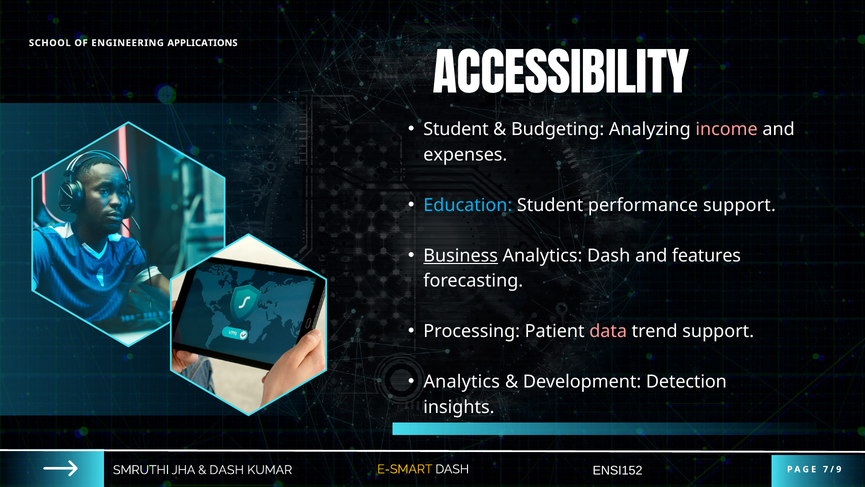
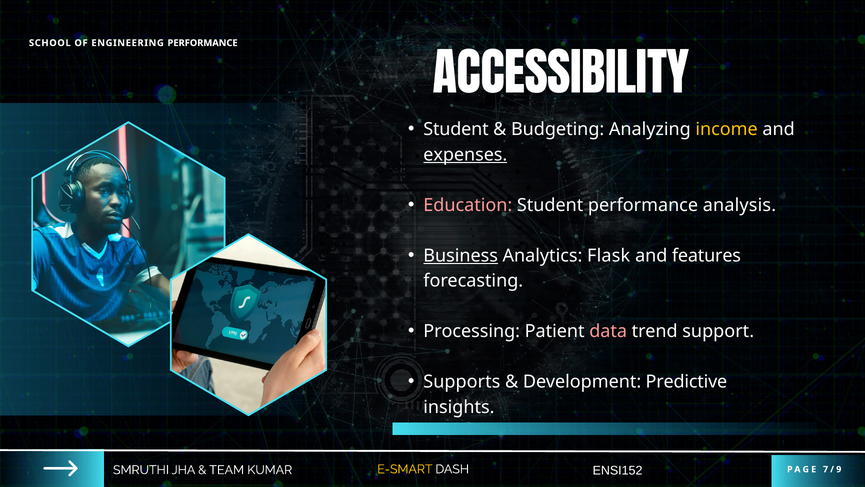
ENGINEERING APPLICATIONS: APPLICATIONS -> PERFORMANCE (203, 43)
income colour: pink -> yellow (727, 129)
expenses underline: none -> present (465, 155)
Education colour: light blue -> pink (468, 205)
performance support: support -> analysis (739, 205)
Analytics Dash: Dash -> Flask (609, 255)
Analytics: Analytics -> Supports (462, 382)
Detection: Detection -> Predictive (686, 382)
DASH: DASH -> TEAM (227, 470)
